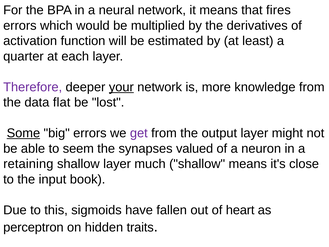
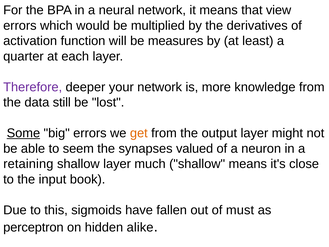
fires: fires -> view (279, 10)
estimated: estimated -> measures (176, 41)
your underline: present -> none (121, 87)
flat: flat -> still (62, 102)
get colour: purple -> orange (139, 133)
heart: heart -> must (240, 210)
traits: traits -> alike (140, 227)
